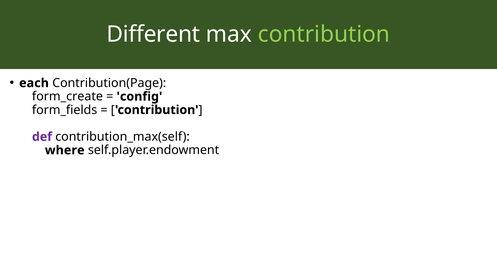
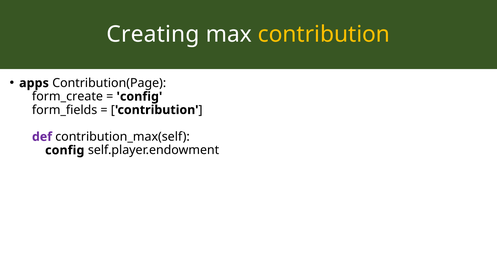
Different: Different -> Creating (153, 34)
contribution colour: light green -> yellow (324, 34)
each: each -> apps (34, 83)
where: where -> config (65, 150)
